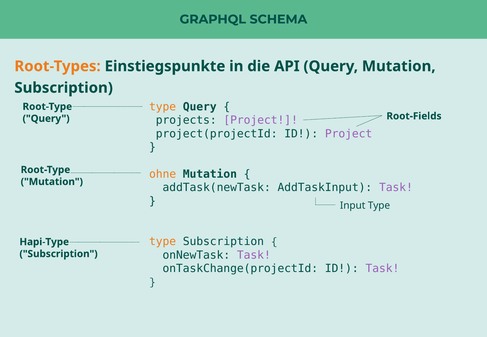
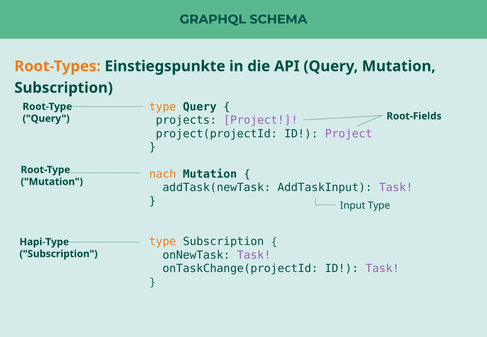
ohne: ohne -> nach (163, 174)
